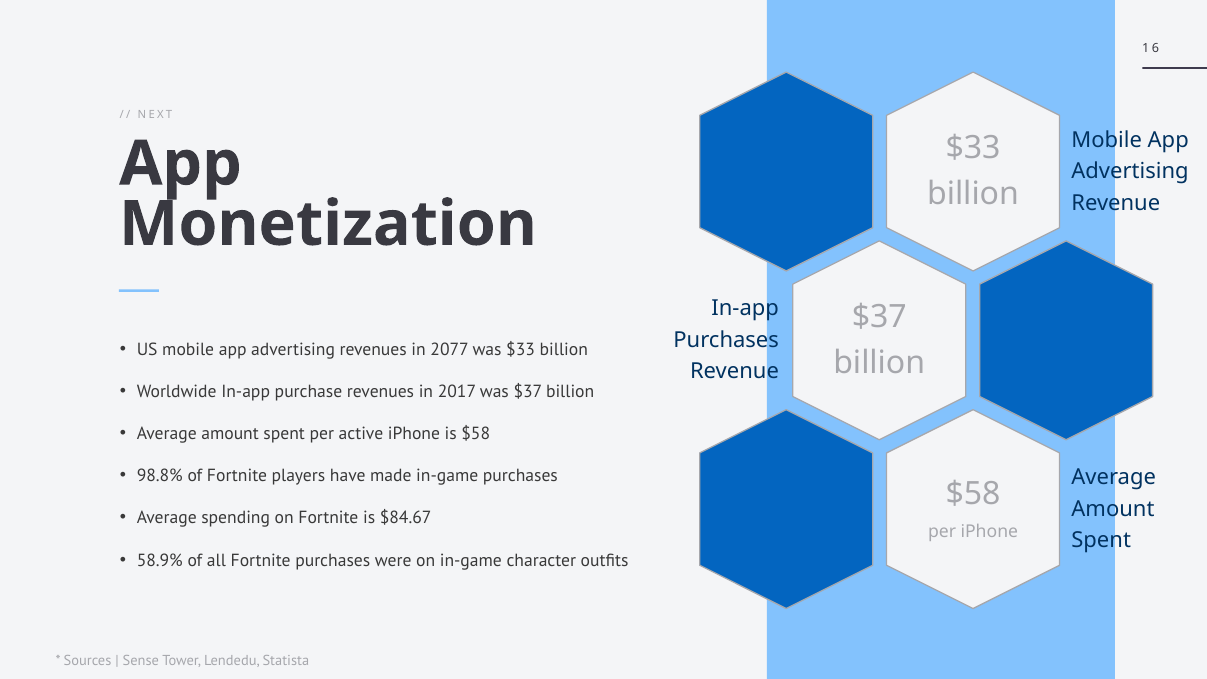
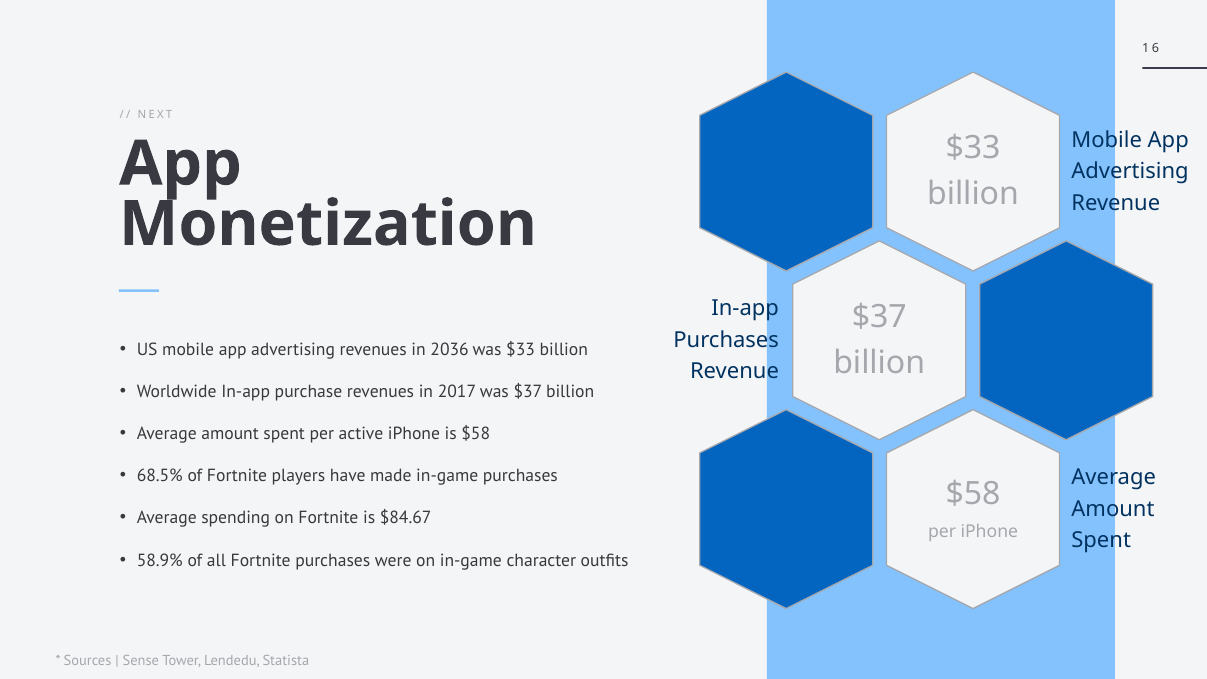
2077: 2077 -> 2036 (450, 349)
98.8%: 98.8% -> 68.5% (160, 476)
